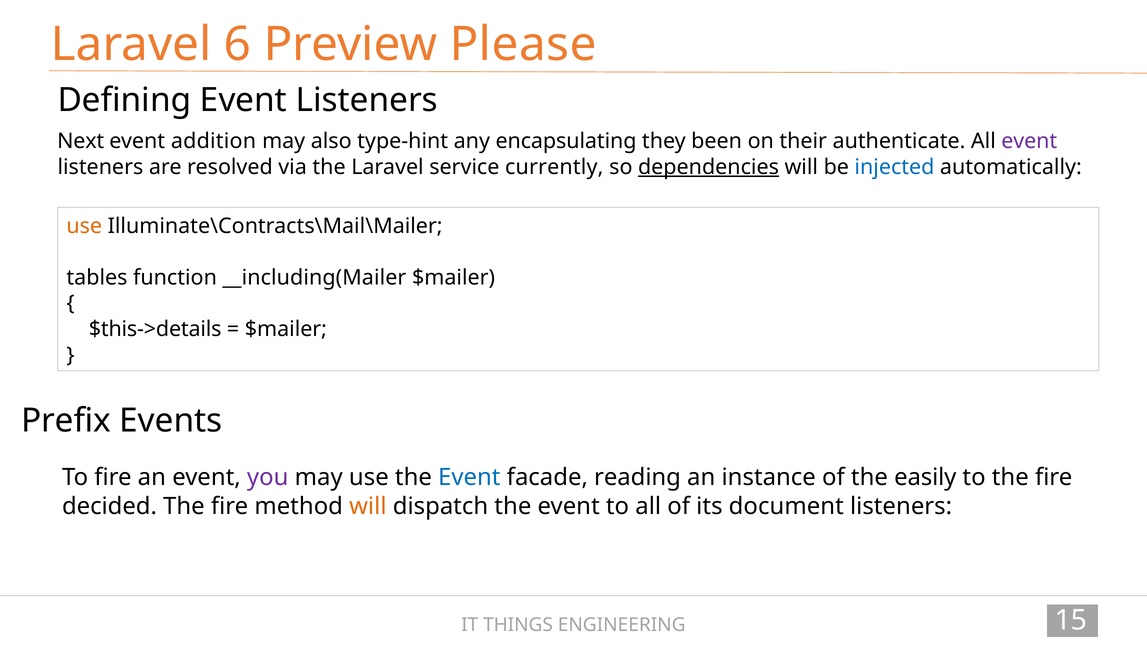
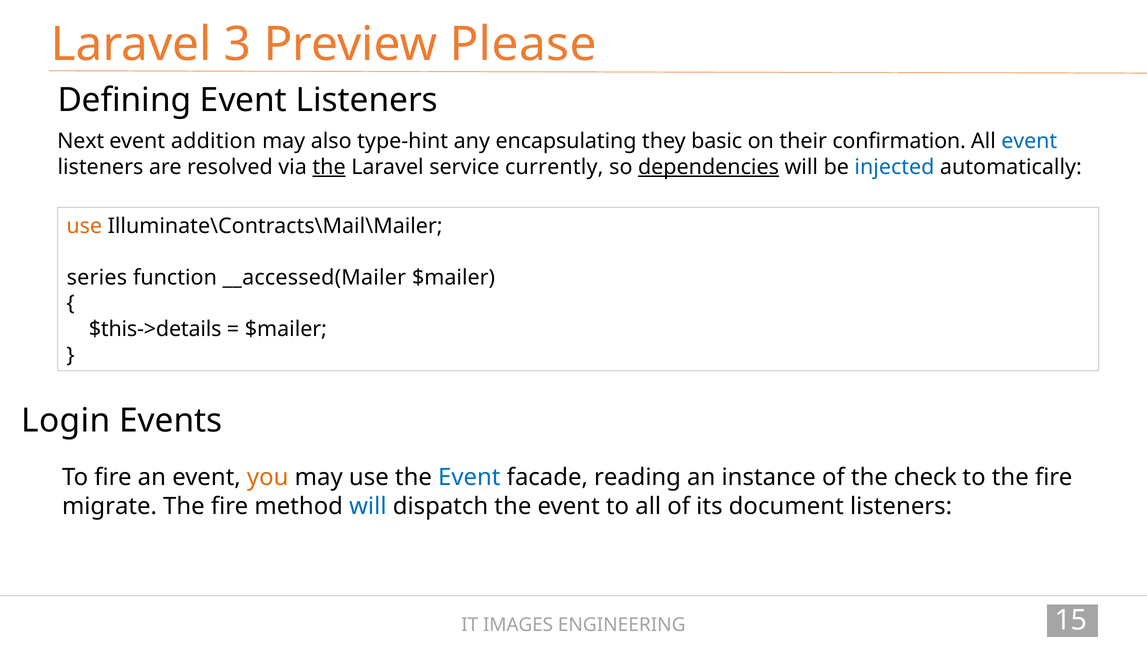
6: 6 -> 3 (238, 44)
been: been -> basic (717, 141)
authenticate: authenticate -> confirmation (899, 141)
event colour: purple -> blue (1029, 141)
the underline: none -> present (329, 167)
tables: tables -> series (97, 278)
__including(Mailer: __including(Mailer -> __accessed(Mailer (314, 278)
Prefix: Prefix -> Login (66, 421)
you colour: purple -> orange (268, 478)
easily: easily -> check (925, 478)
decided: decided -> migrate (109, 506)
will colour: orange -> blue (368, 506)
THINGS: THINGS -> IMAGES (518, 625)
